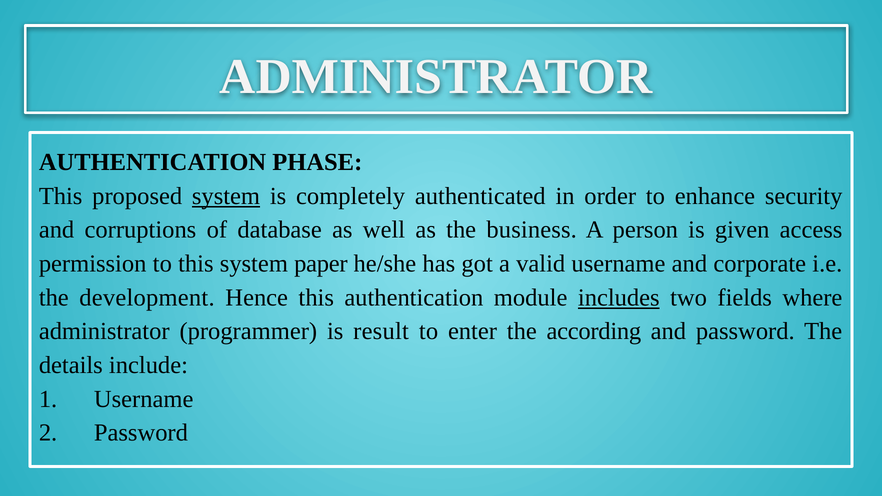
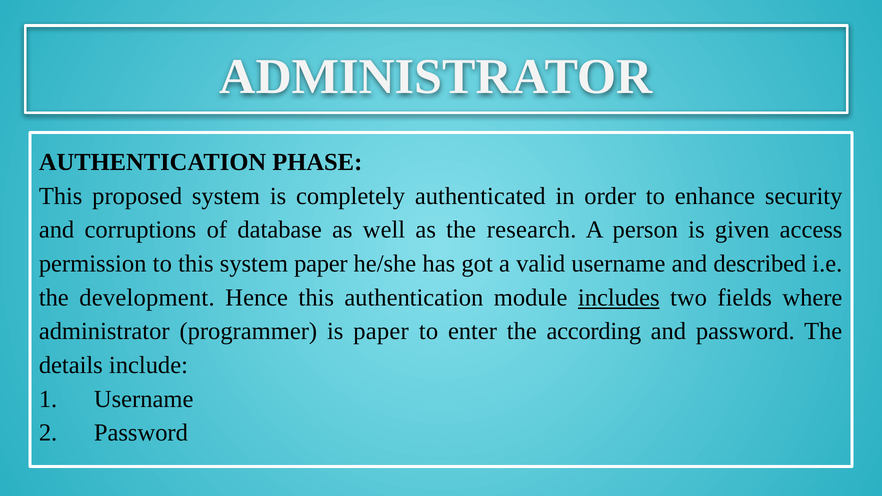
system underline: present -> none (226, 196)
business: business -> research (532, 230)
corporate: corporate -> described (760, 264)
is result: result -> paper (381, 331)
